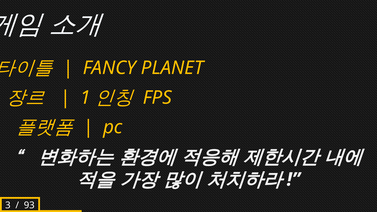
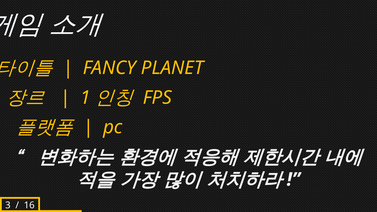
93: 93 -> 16 (29, 205)
